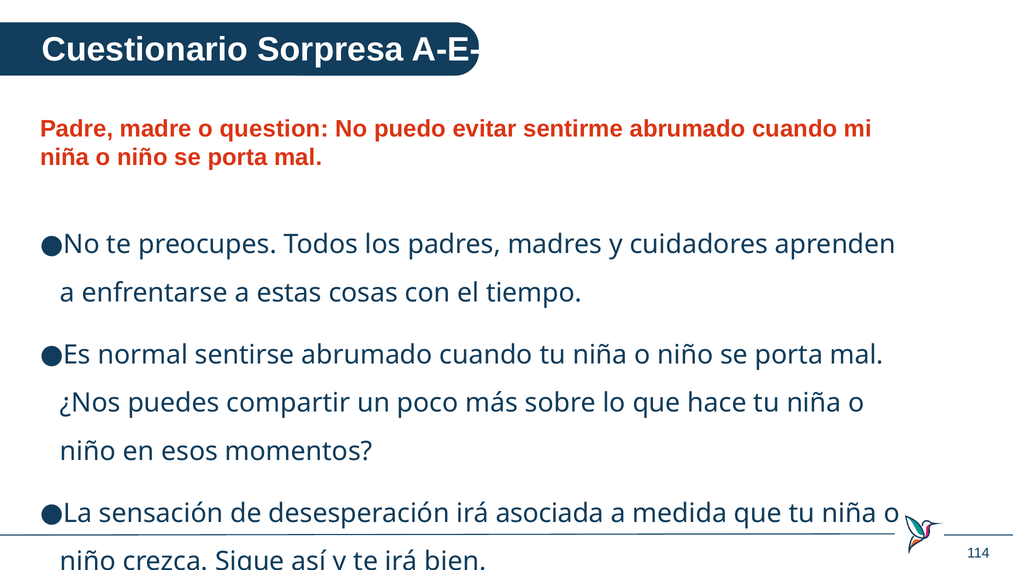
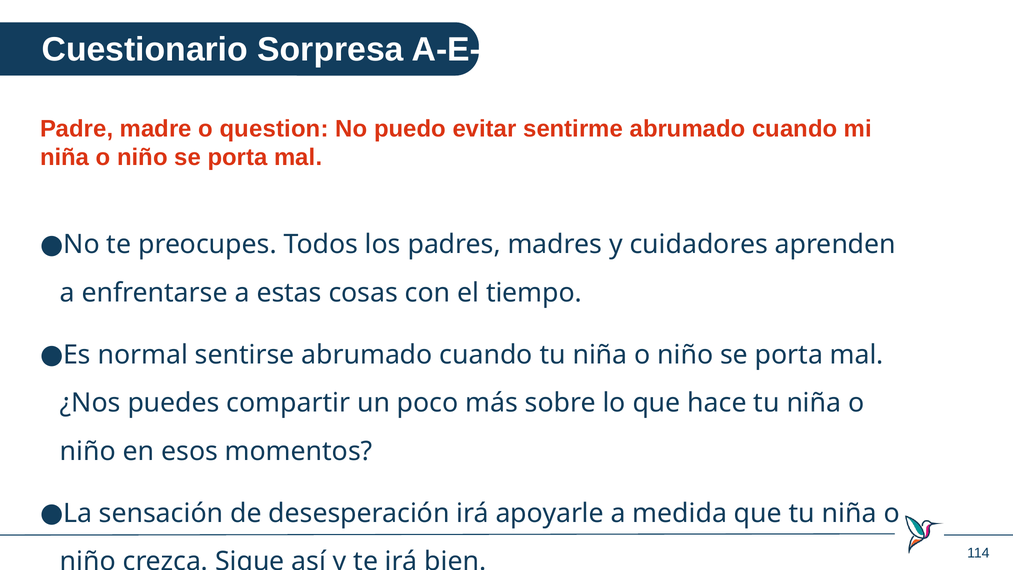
asociada: asociada -> apoyarle (550, 513)
